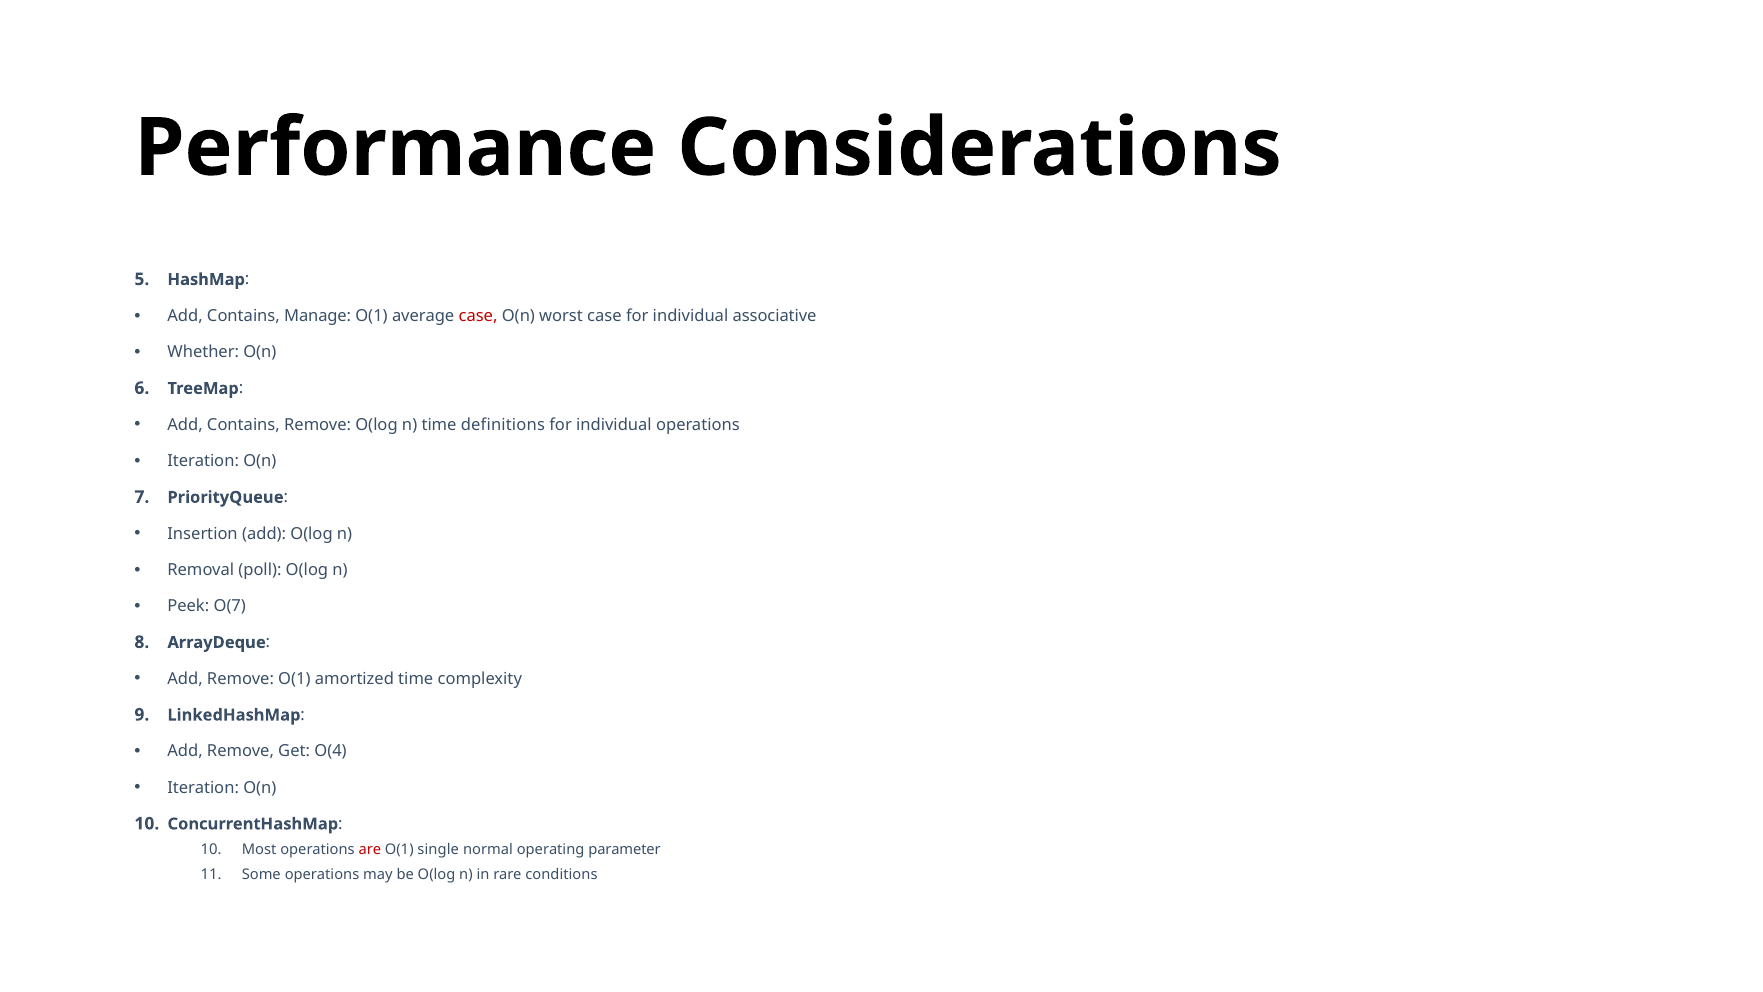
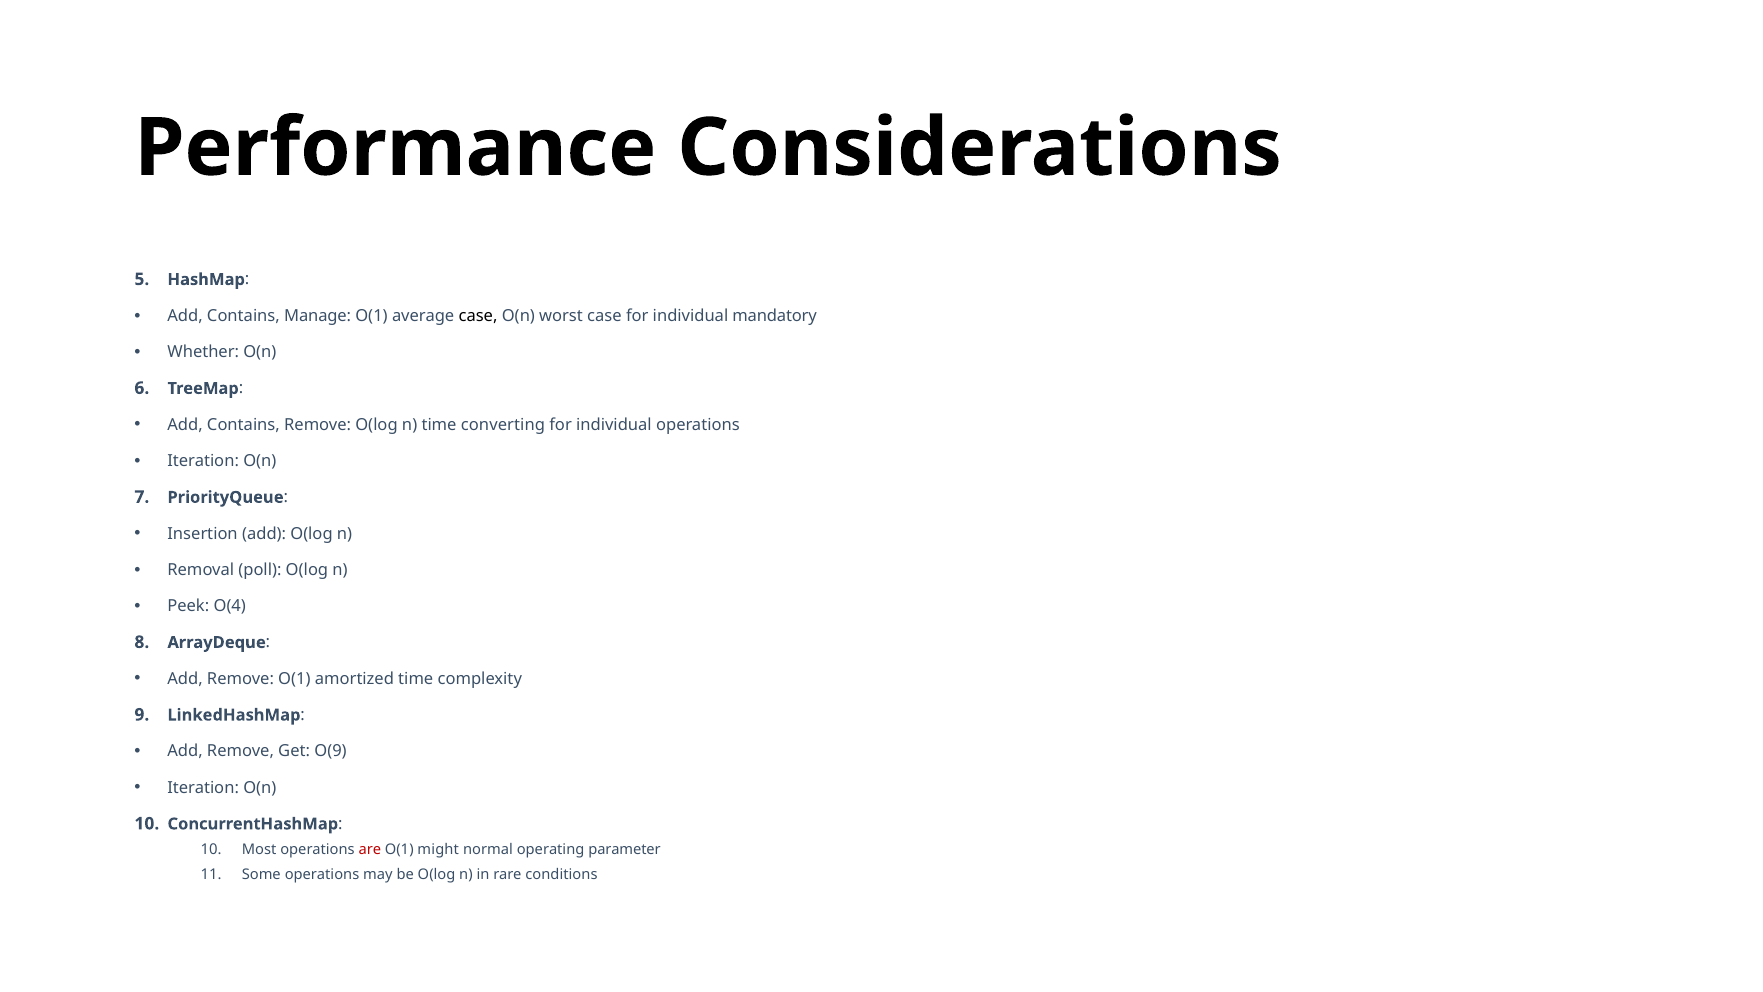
case colour: red -> black (478, 316)
associative: associative -> mandatory (775, 316)
definitions: definitions -> converting (503, 425)
O(7: O(7 -> O(4 (230, 606)
O(4: O(4 -> O(9 (331, 751)
single: single -> might (438, 850)
